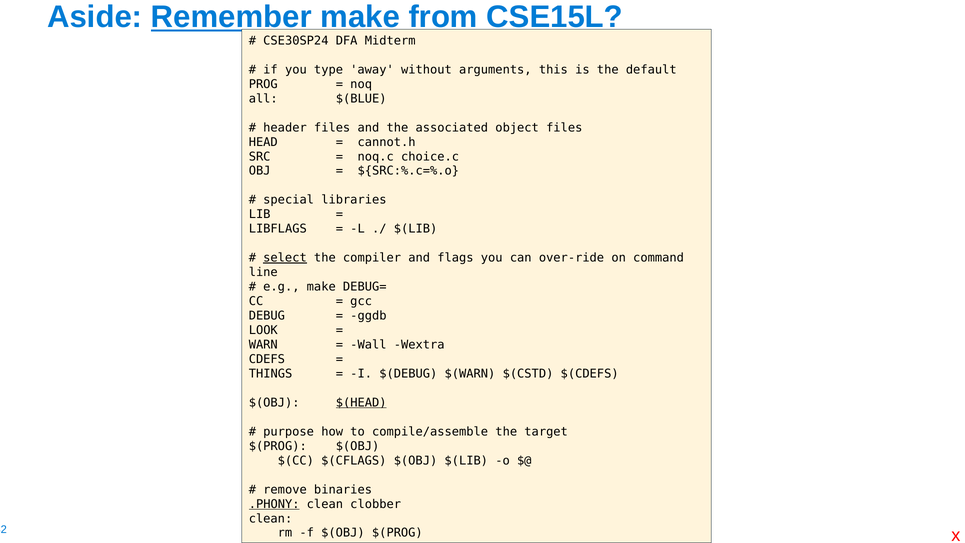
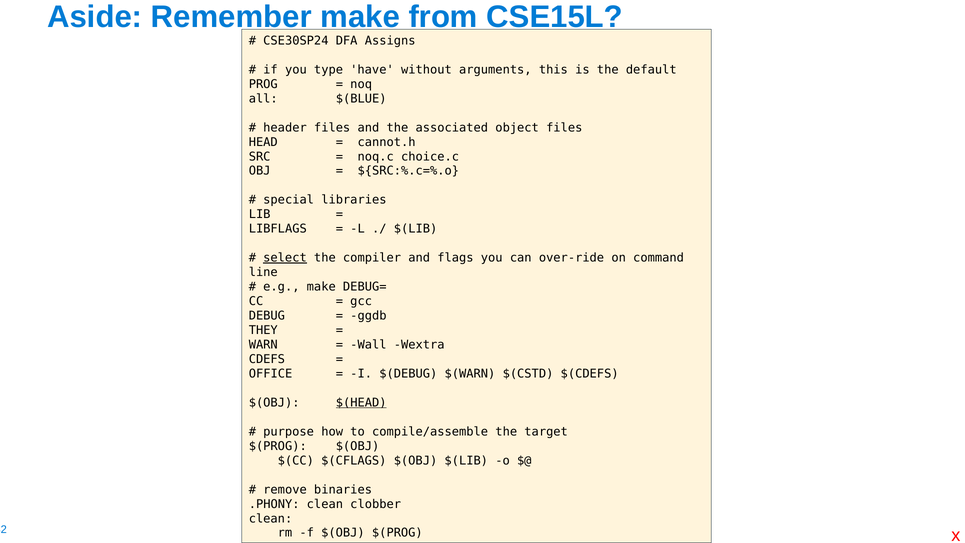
Remember underline: present -> none (231, 17)
Midterm: Midterm -> Assigns (390, 41)
away: away -> have (372, 70)
LOOK: LOOK -> THEY (263, 330)
THINGS: THINGS -> OFFICE (271, 374)
.PHONY underline: present -> none (274, 504)
